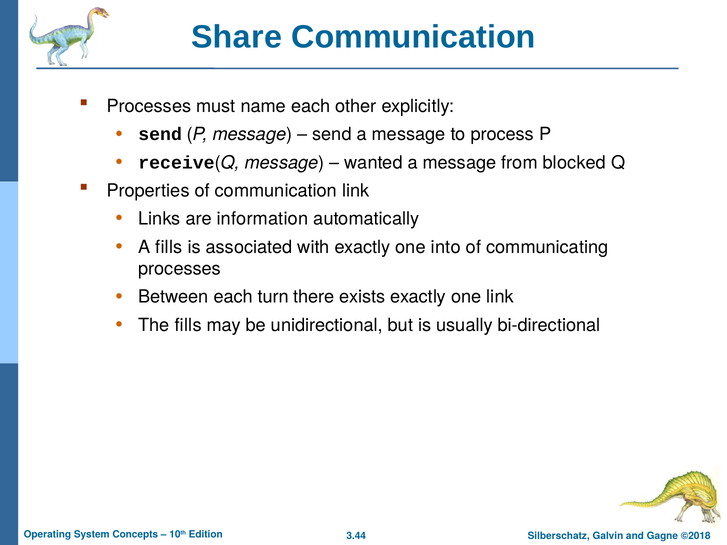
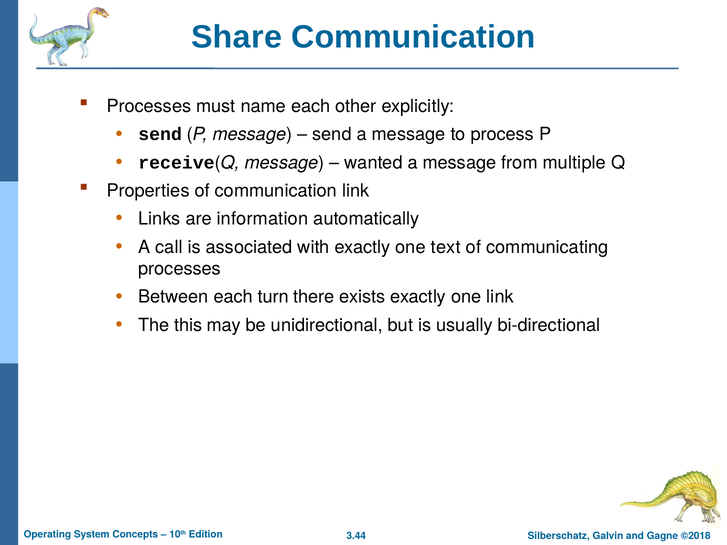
blocked: blocked -> multiple (574, 163)
A fills: fills -> call (169, 247)
into: into -> text (446, 247)
The fills: fills -> this (188, 325)
